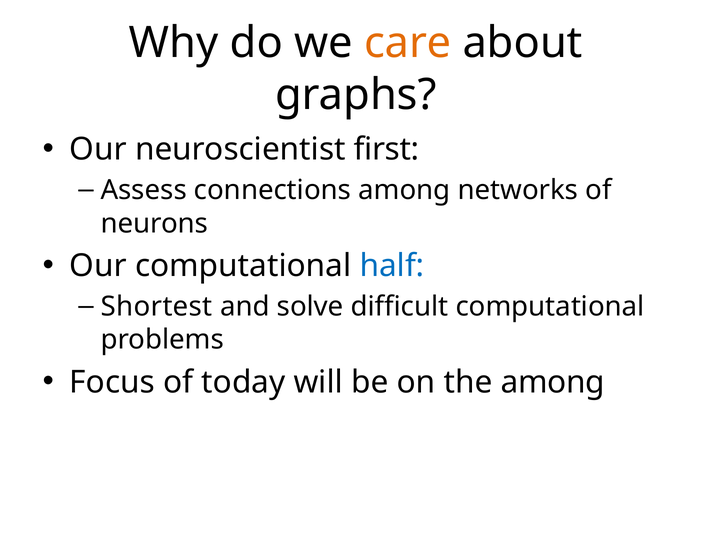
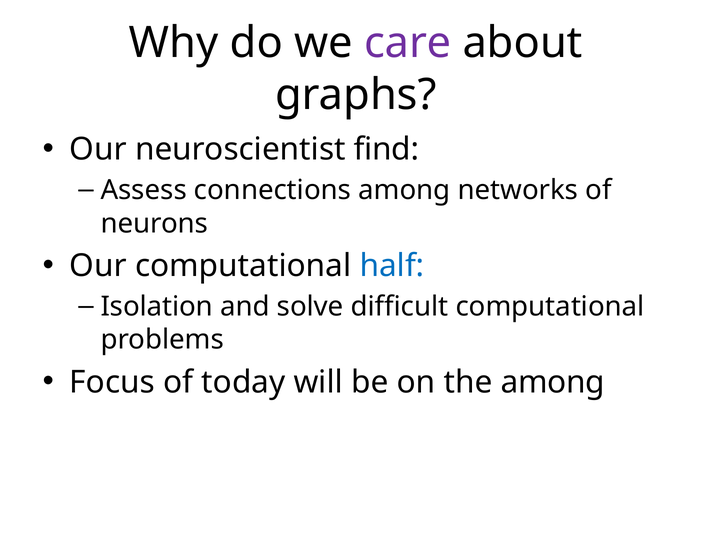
care colour: orange -> purple (408, 43)
first: first -> find (386, 149)
Shortest: Shortest -> Isolation (157, 307)
